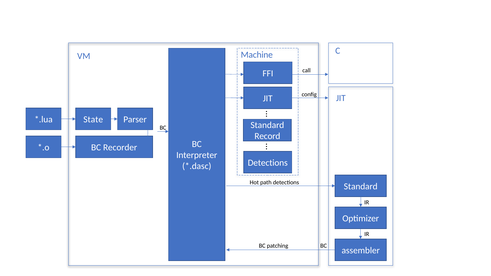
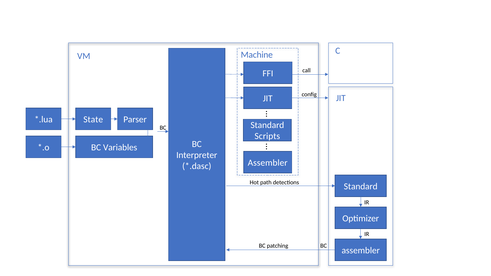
Record: Record -> Scripts (267, 136)
Recorder: Recorder -> Variables (120, 148)
Detections: Detections -> Assembler (268, 163)
